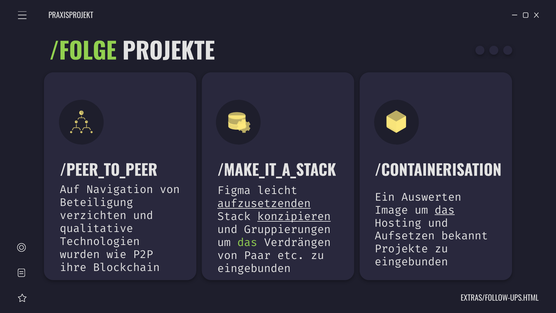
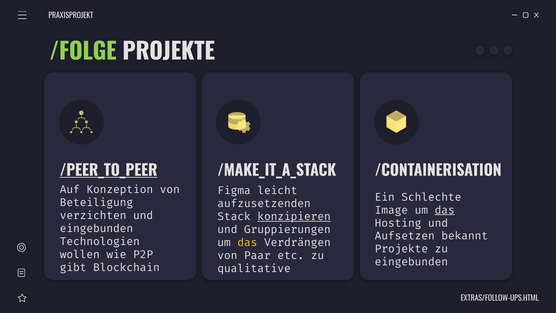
/PEER_TO_PEER underline: none -> present (109, 171)
Navigation: Navigation -> Konzeption (120, 189)
Auswerten: Auswerten -> Schlechte (431, 197)
aufzusetzenden underline: present -> none (264, 203)
qualitative: qualitative -> eingebunden (96, 228)
das colour: light green -> yellow (247, 242)
wurden: wurden -> wollen (80, 254)
ihre: ihre -> gibt (73, 267)
eingebunden: eingebunden -> qualitative (254, 268)
